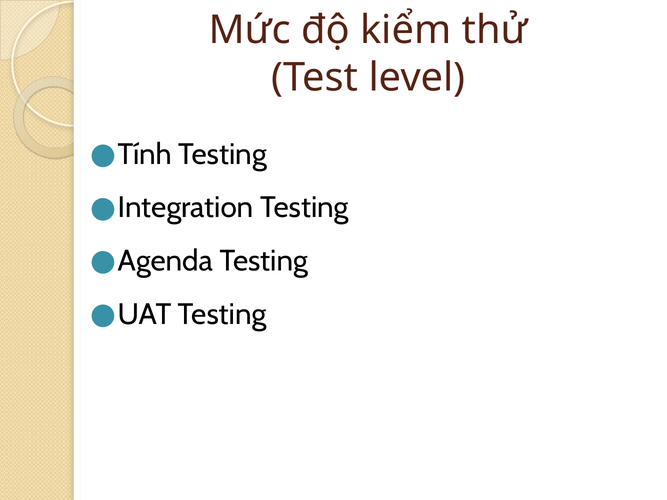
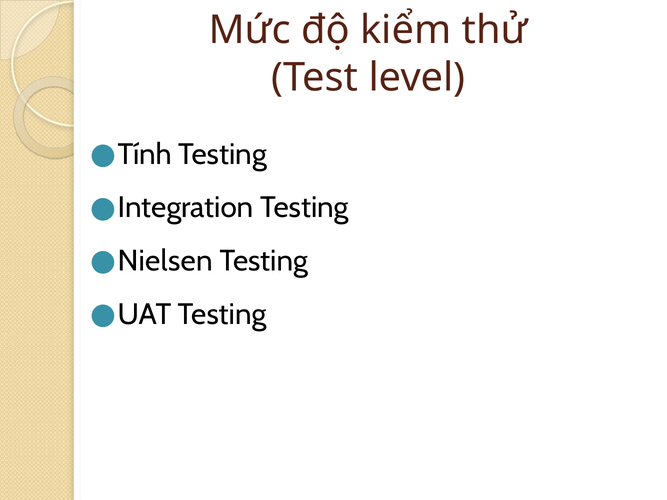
Agenda: Agenda -> Nielsen (165, 261)
